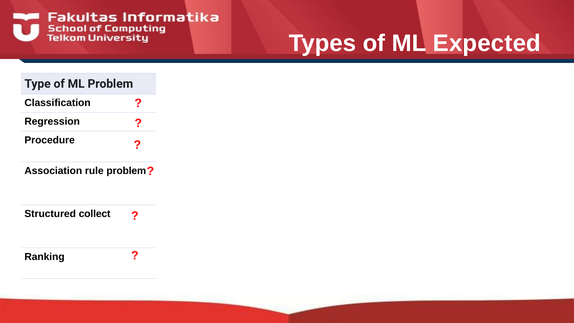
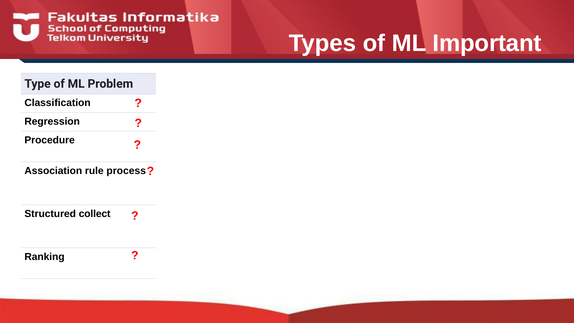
Expected: Expected -> Important (487, 43)
rule problem: problem -> process (126, 171)
